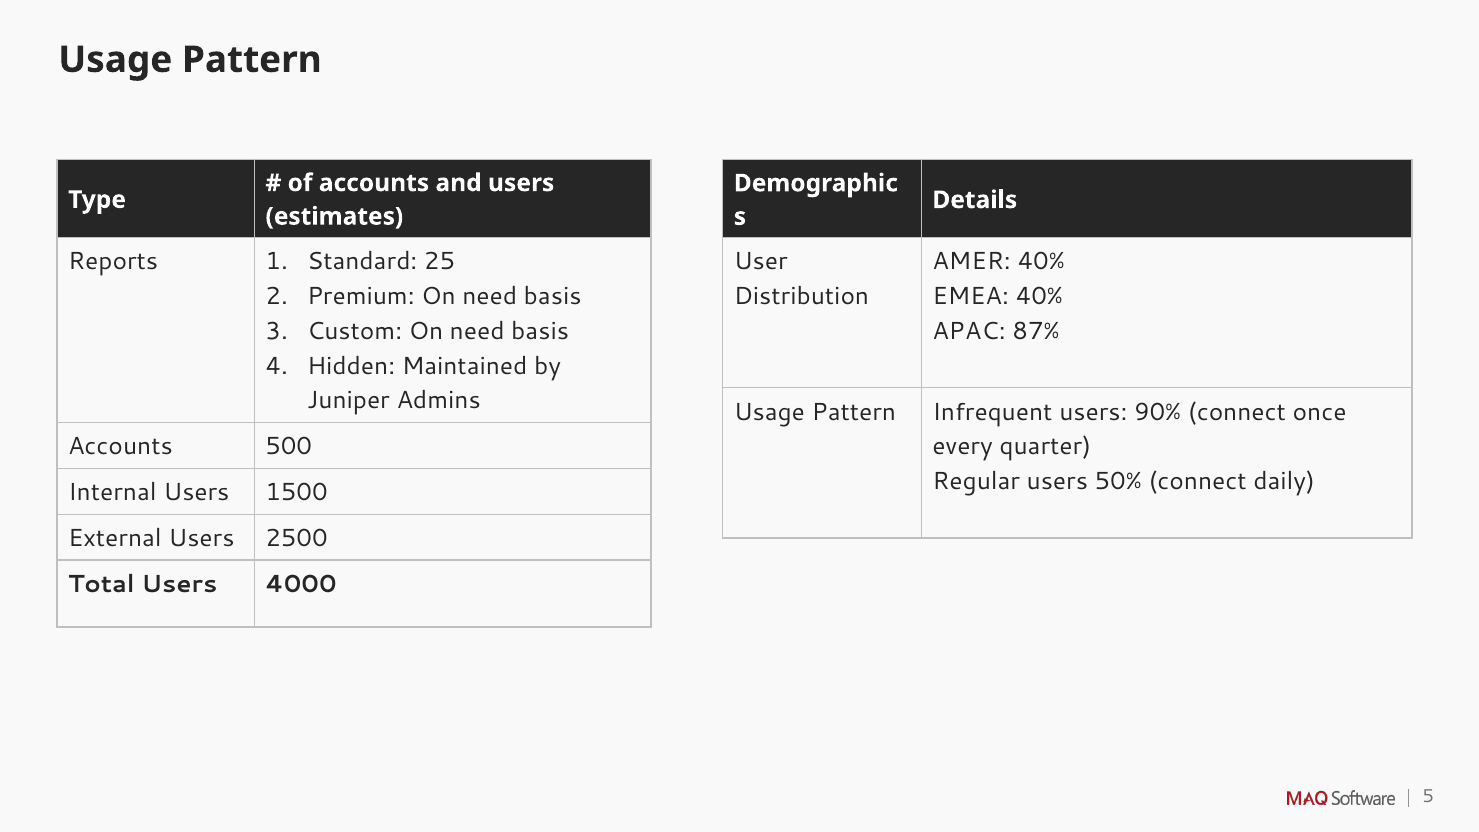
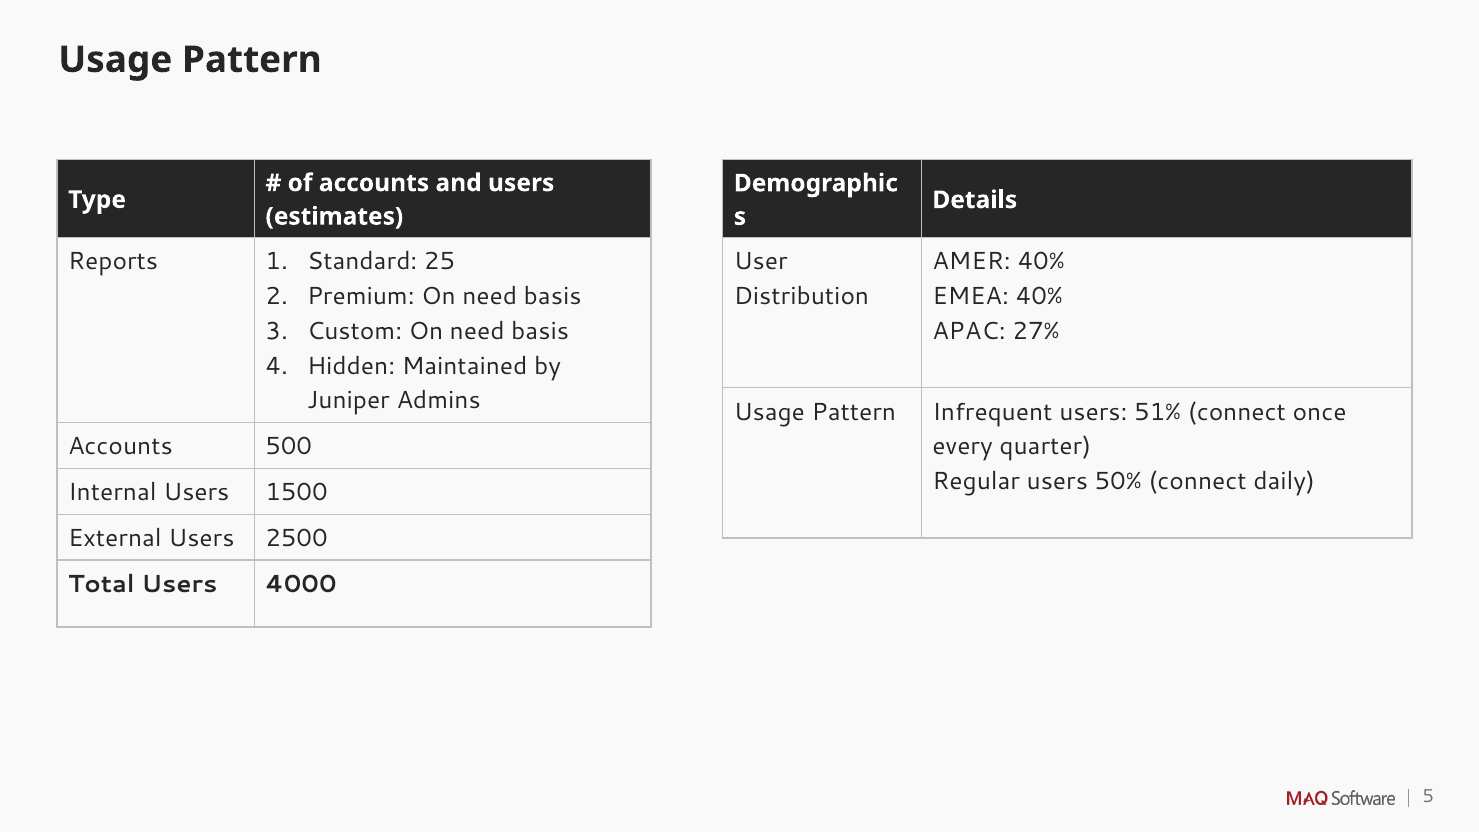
87%: 87% -> 27% (1036, 331)
90%: 90% -> 51% (1158, 412)
